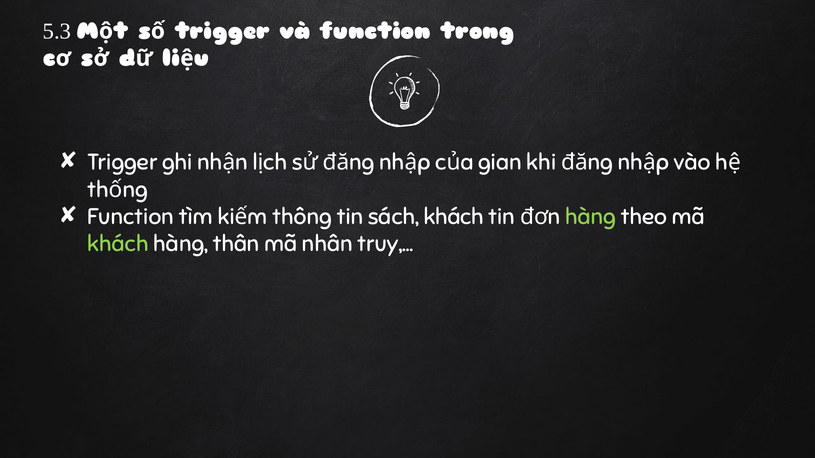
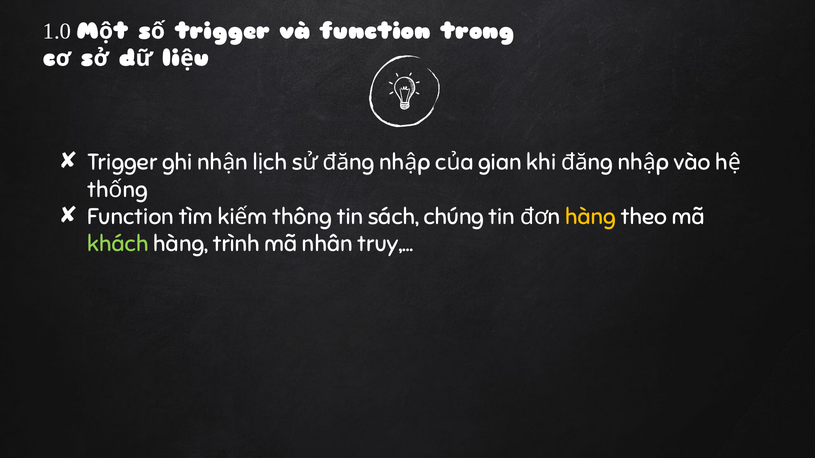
5.3: 5.3 -> 1.0 (57, 31)
sách khách: khách -> chúng (454, 217)
hàng colour: light green -> yellow (590, 217)
thân: thân -> trình (236, 244)
